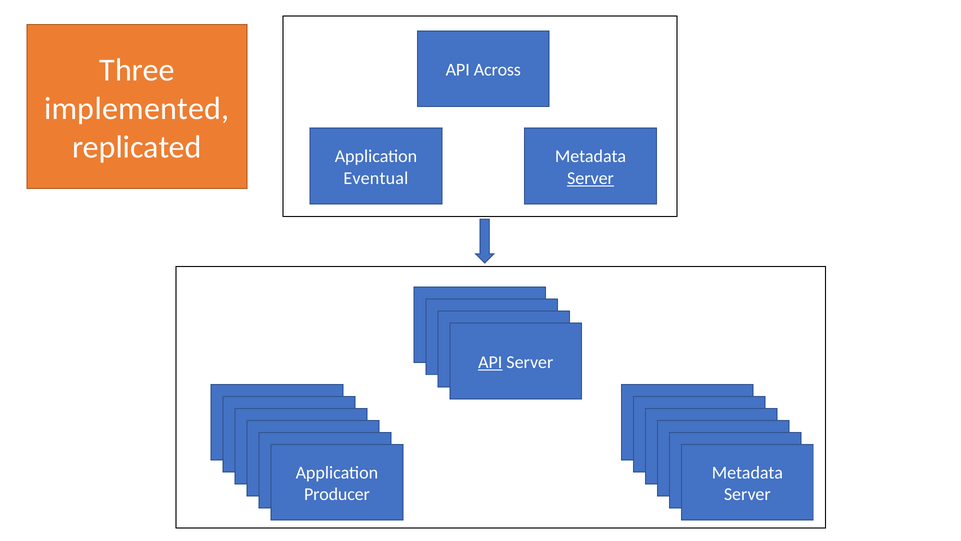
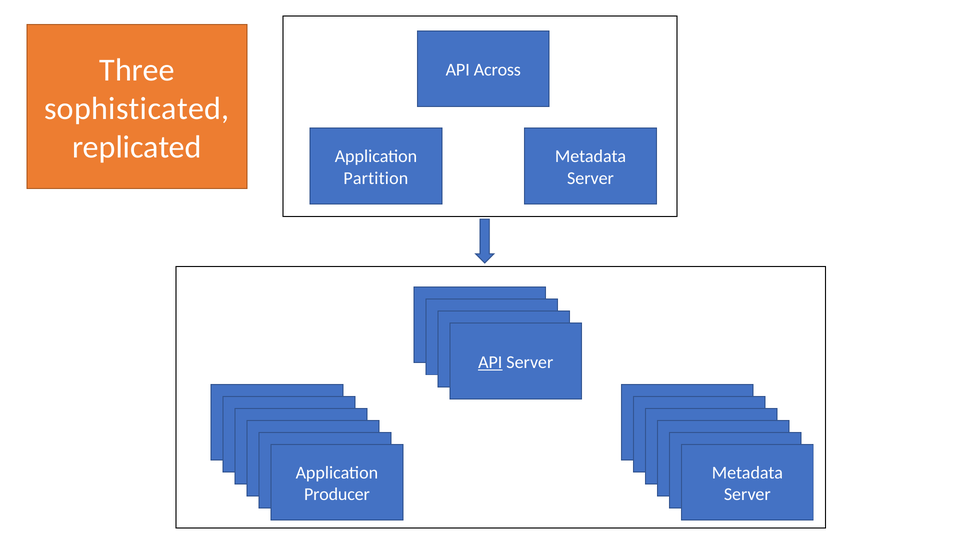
implemented: implemented -> sophisticated (137, 109)
Eventual: Eventual -> Partition (376, 178)
Server underline: present -> none (590, 178)
